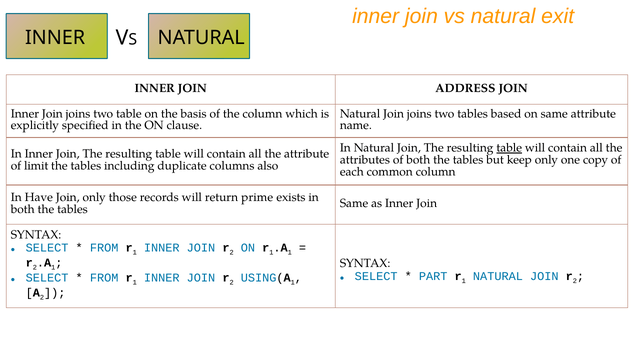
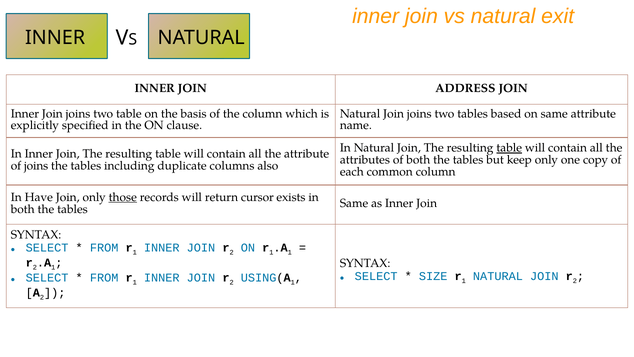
of limit: limit -> joins (36, 166)
those underline: none -> present (123, 197)
prime: prime -> cursor (257, 197)
PART: PART -> SIZE (433, 276)
